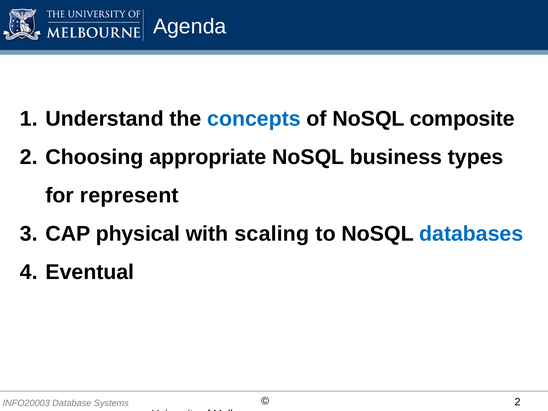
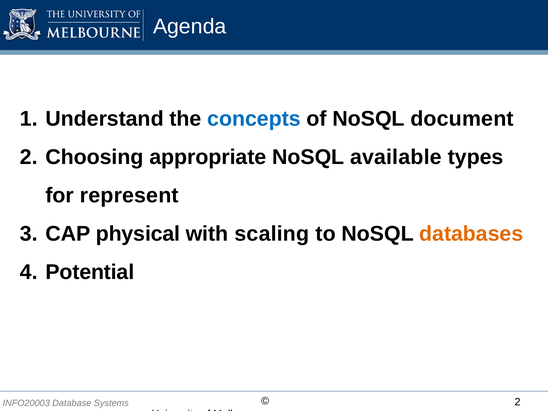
composite: composite -> document (462, 119)
business: business -> available (396, 157)
databases colour: blue -> orange (471, 234)
Eventual: Eventual -> Potential (90, 272)
